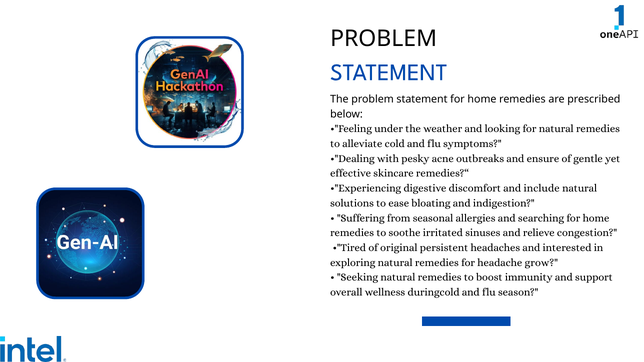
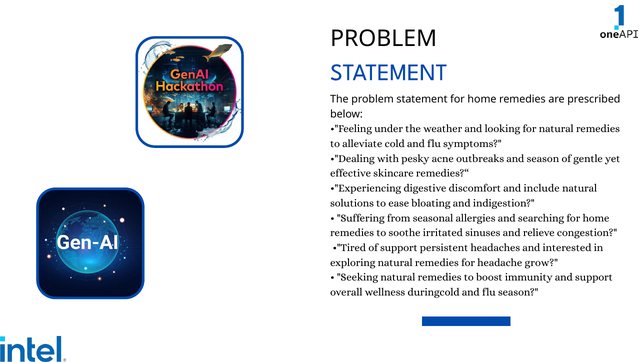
and ensure: ensure -> season (543, 159)
of original: original -> support (399, 248)
